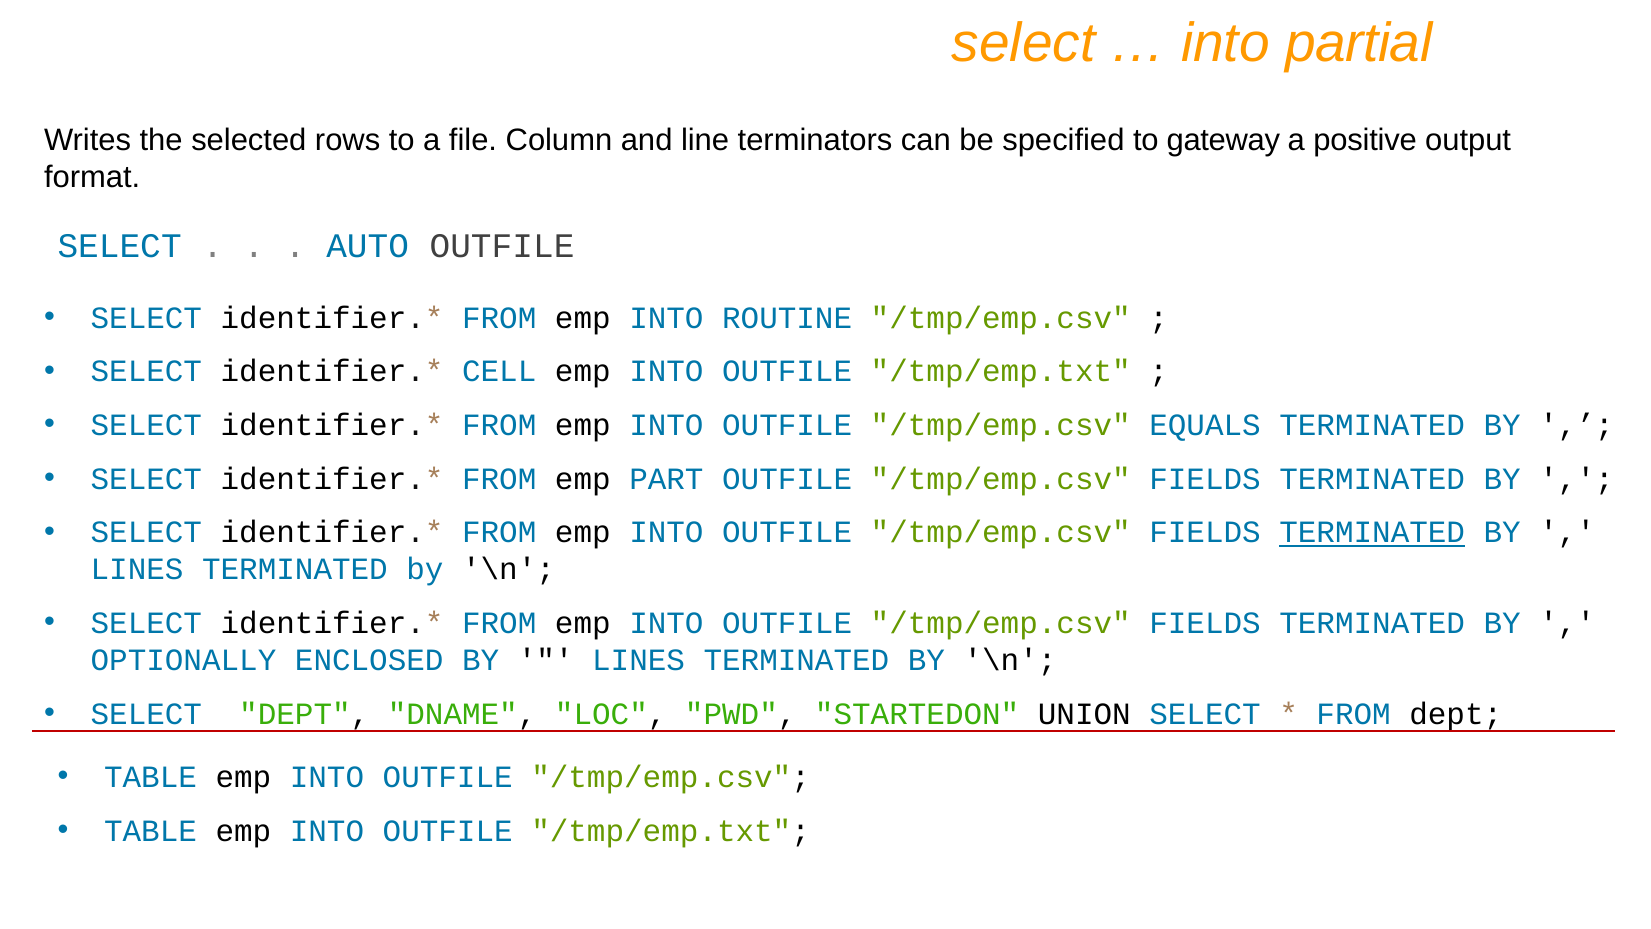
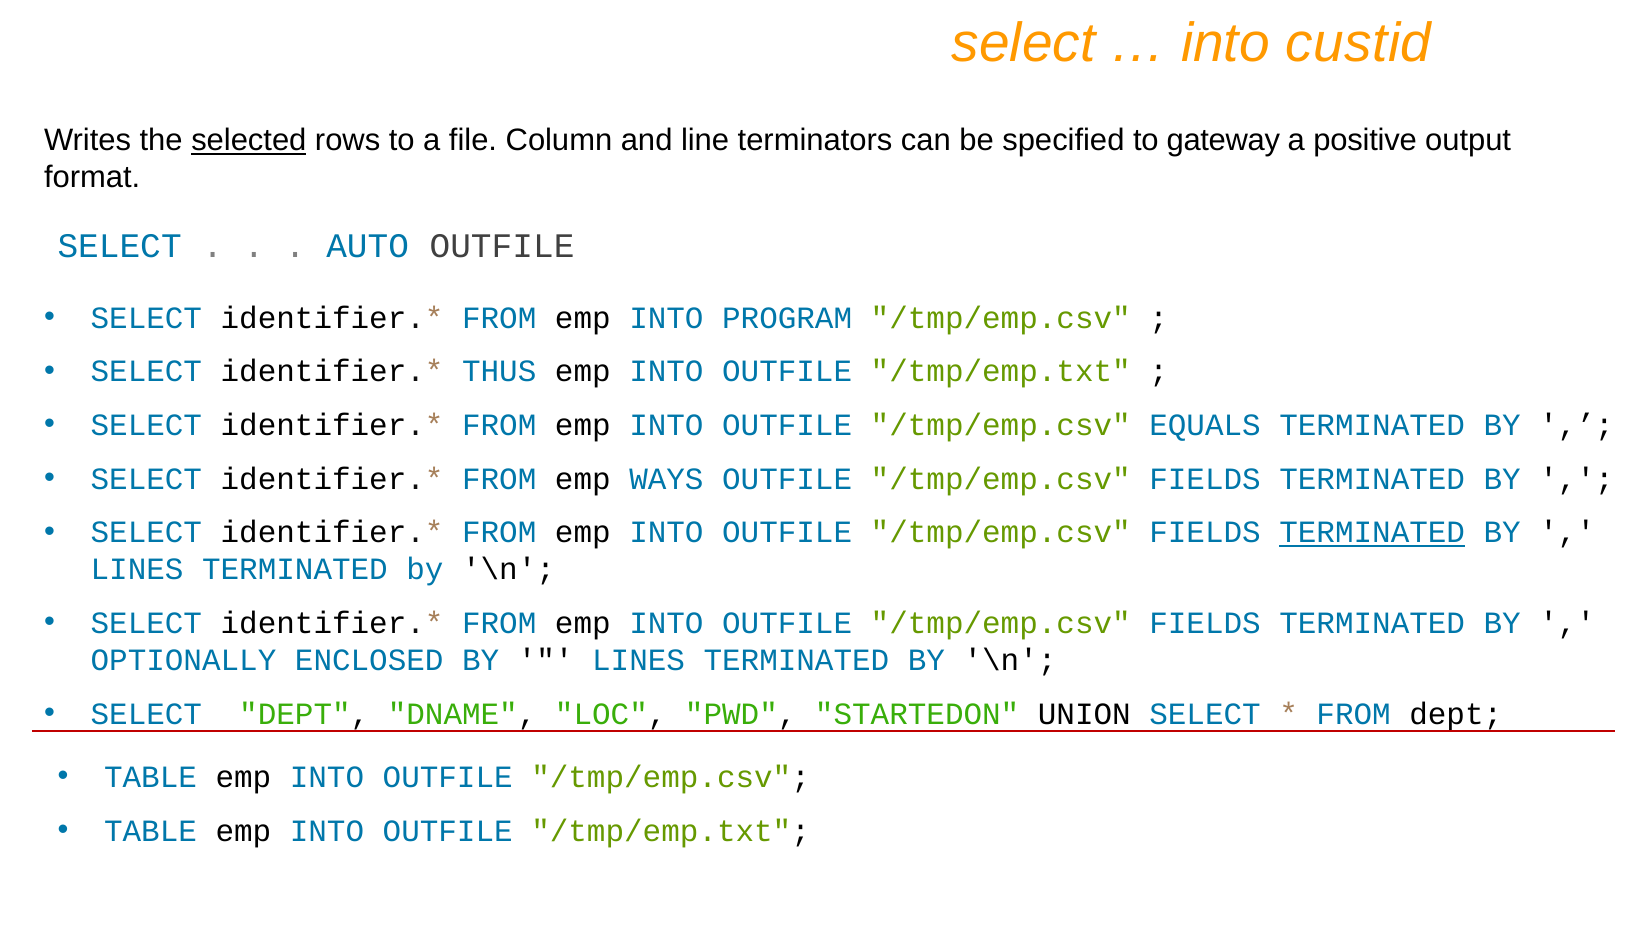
partial: partial -> custid (1358, 43)
selected underline: none -> present (249, 140)
ROUTINE: ROUTINE -> PROGRAM (787, 318)
CELL: CELL -> THUS (499, 371)
PART: PART -> WAYS (666, 479)
